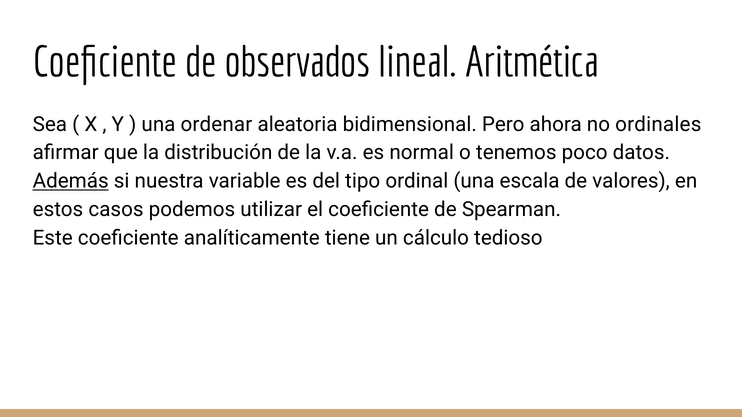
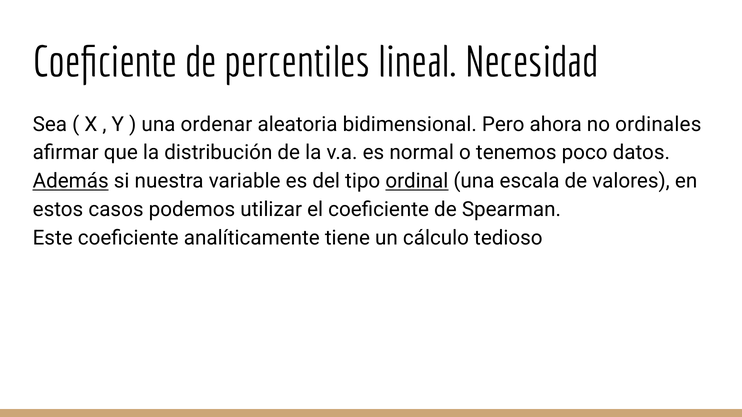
observados: observados -> percentiles (298, 63)
Aritmética: Aritmética -> Necesidad (532, 63)
ordinal underline: none -> present (417, 181)
